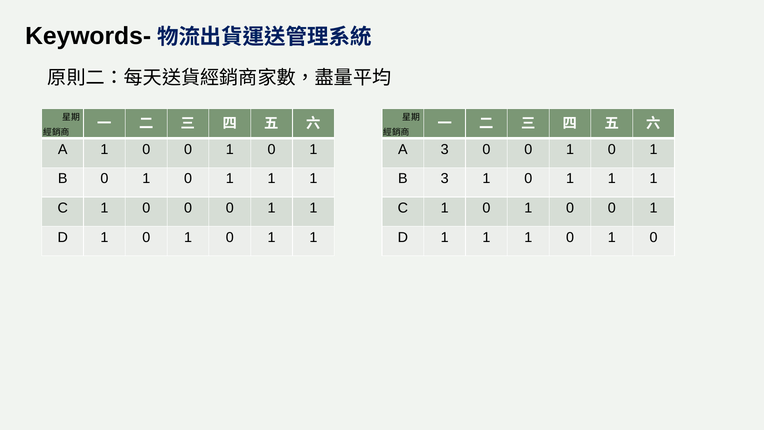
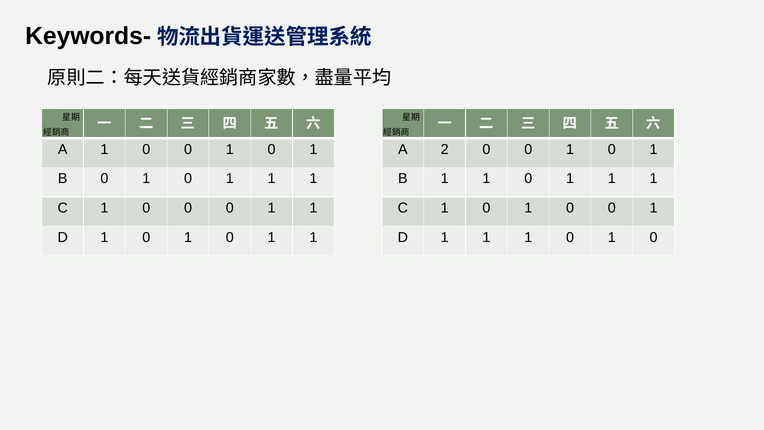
A 3: 3 -> 2 (445, 149)
B 3: 3 -> 1 (445, 179)
